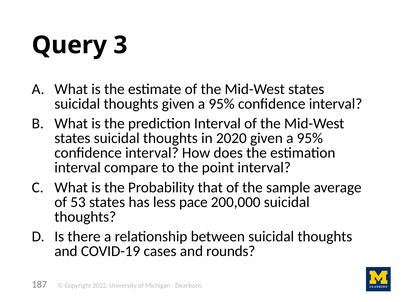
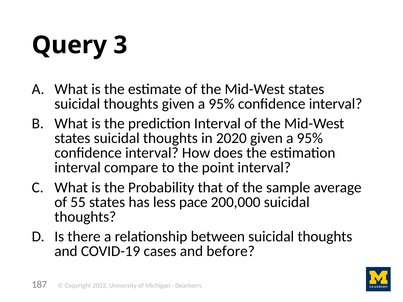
53: 53 -> 55 (78, 202)
rounds: rounds -> before (231, 251)
